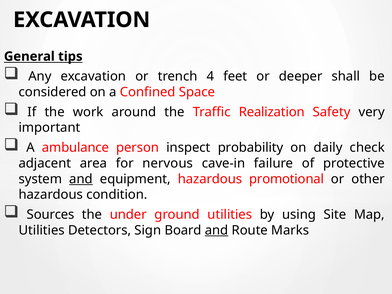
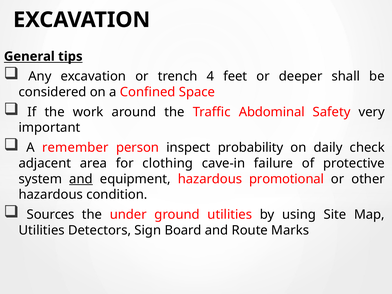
Realization: Realization -> Abdominal (272, 112)
ambulance: ambulance -> remember (75, 148)
nervous: nervous -> clothing (168, 163)
and underline: present -> none (217, 230)
